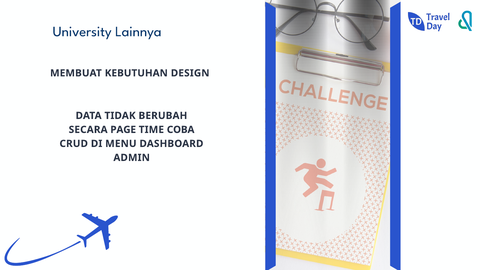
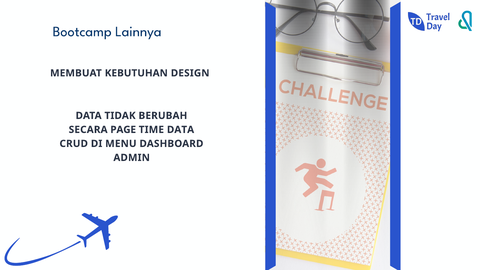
University: University -> Bootcamp (82, 31)
TIME COBA: COBA -> DATA (181, 130)
